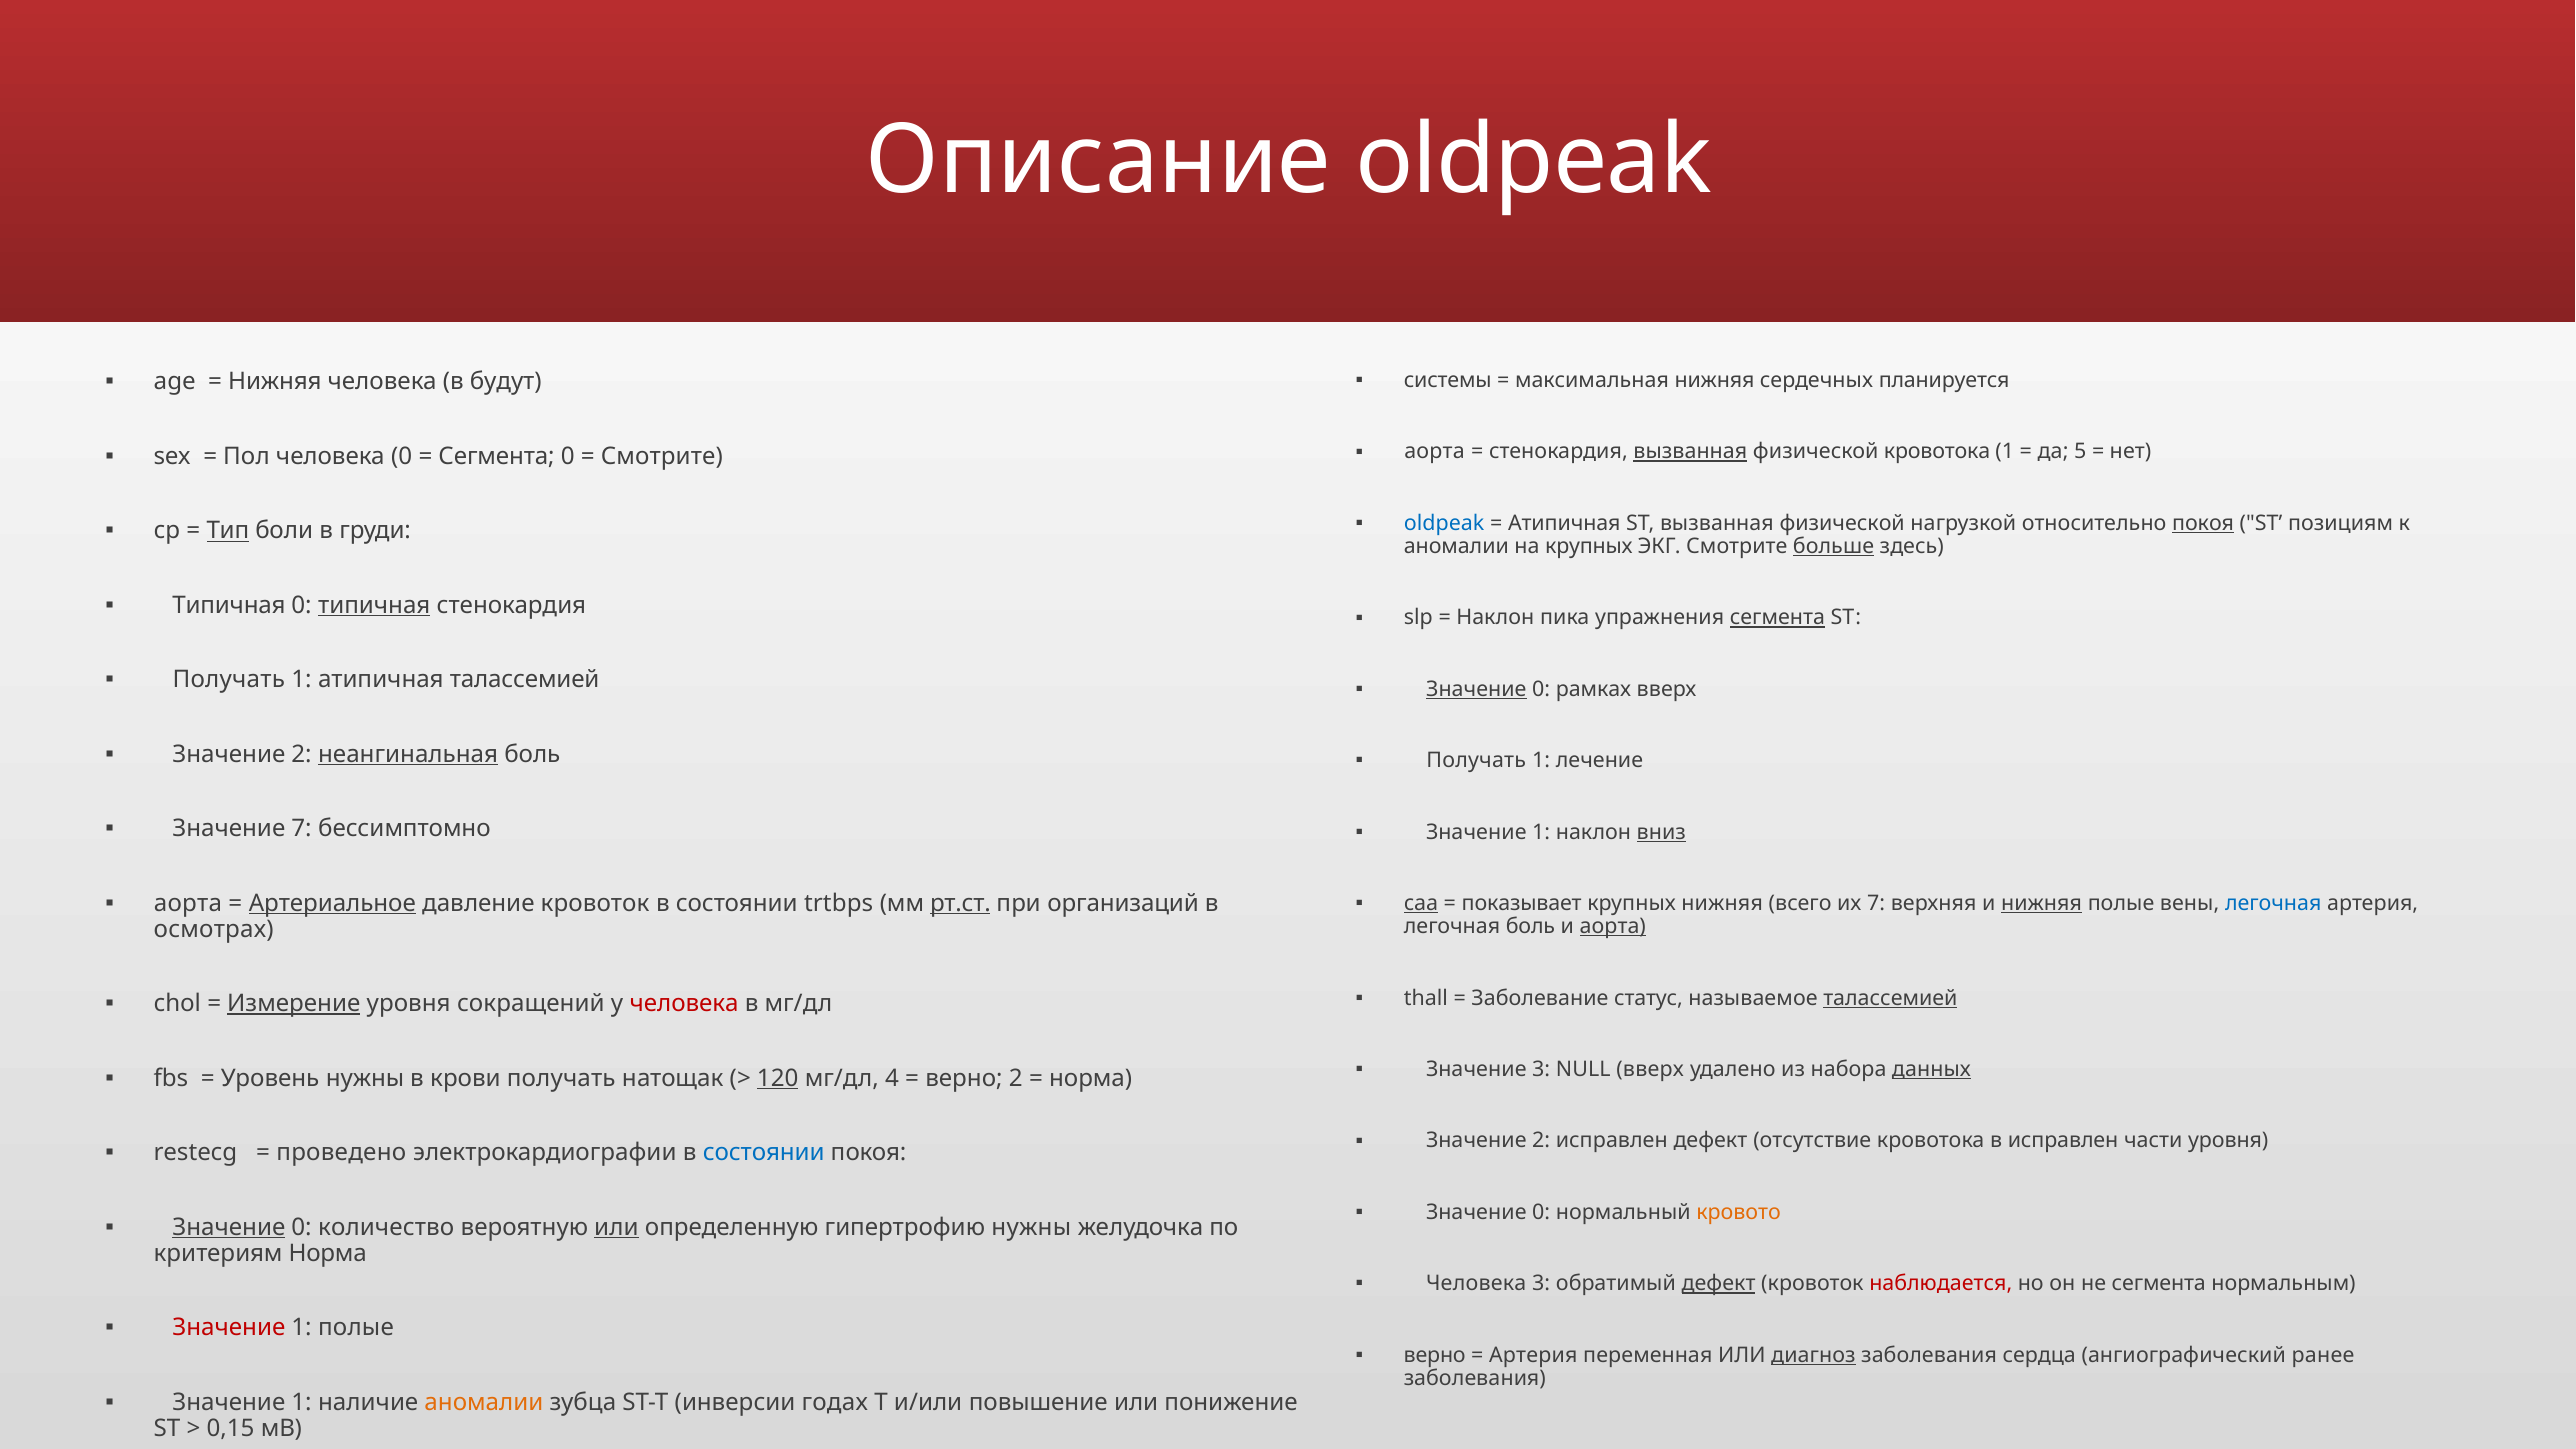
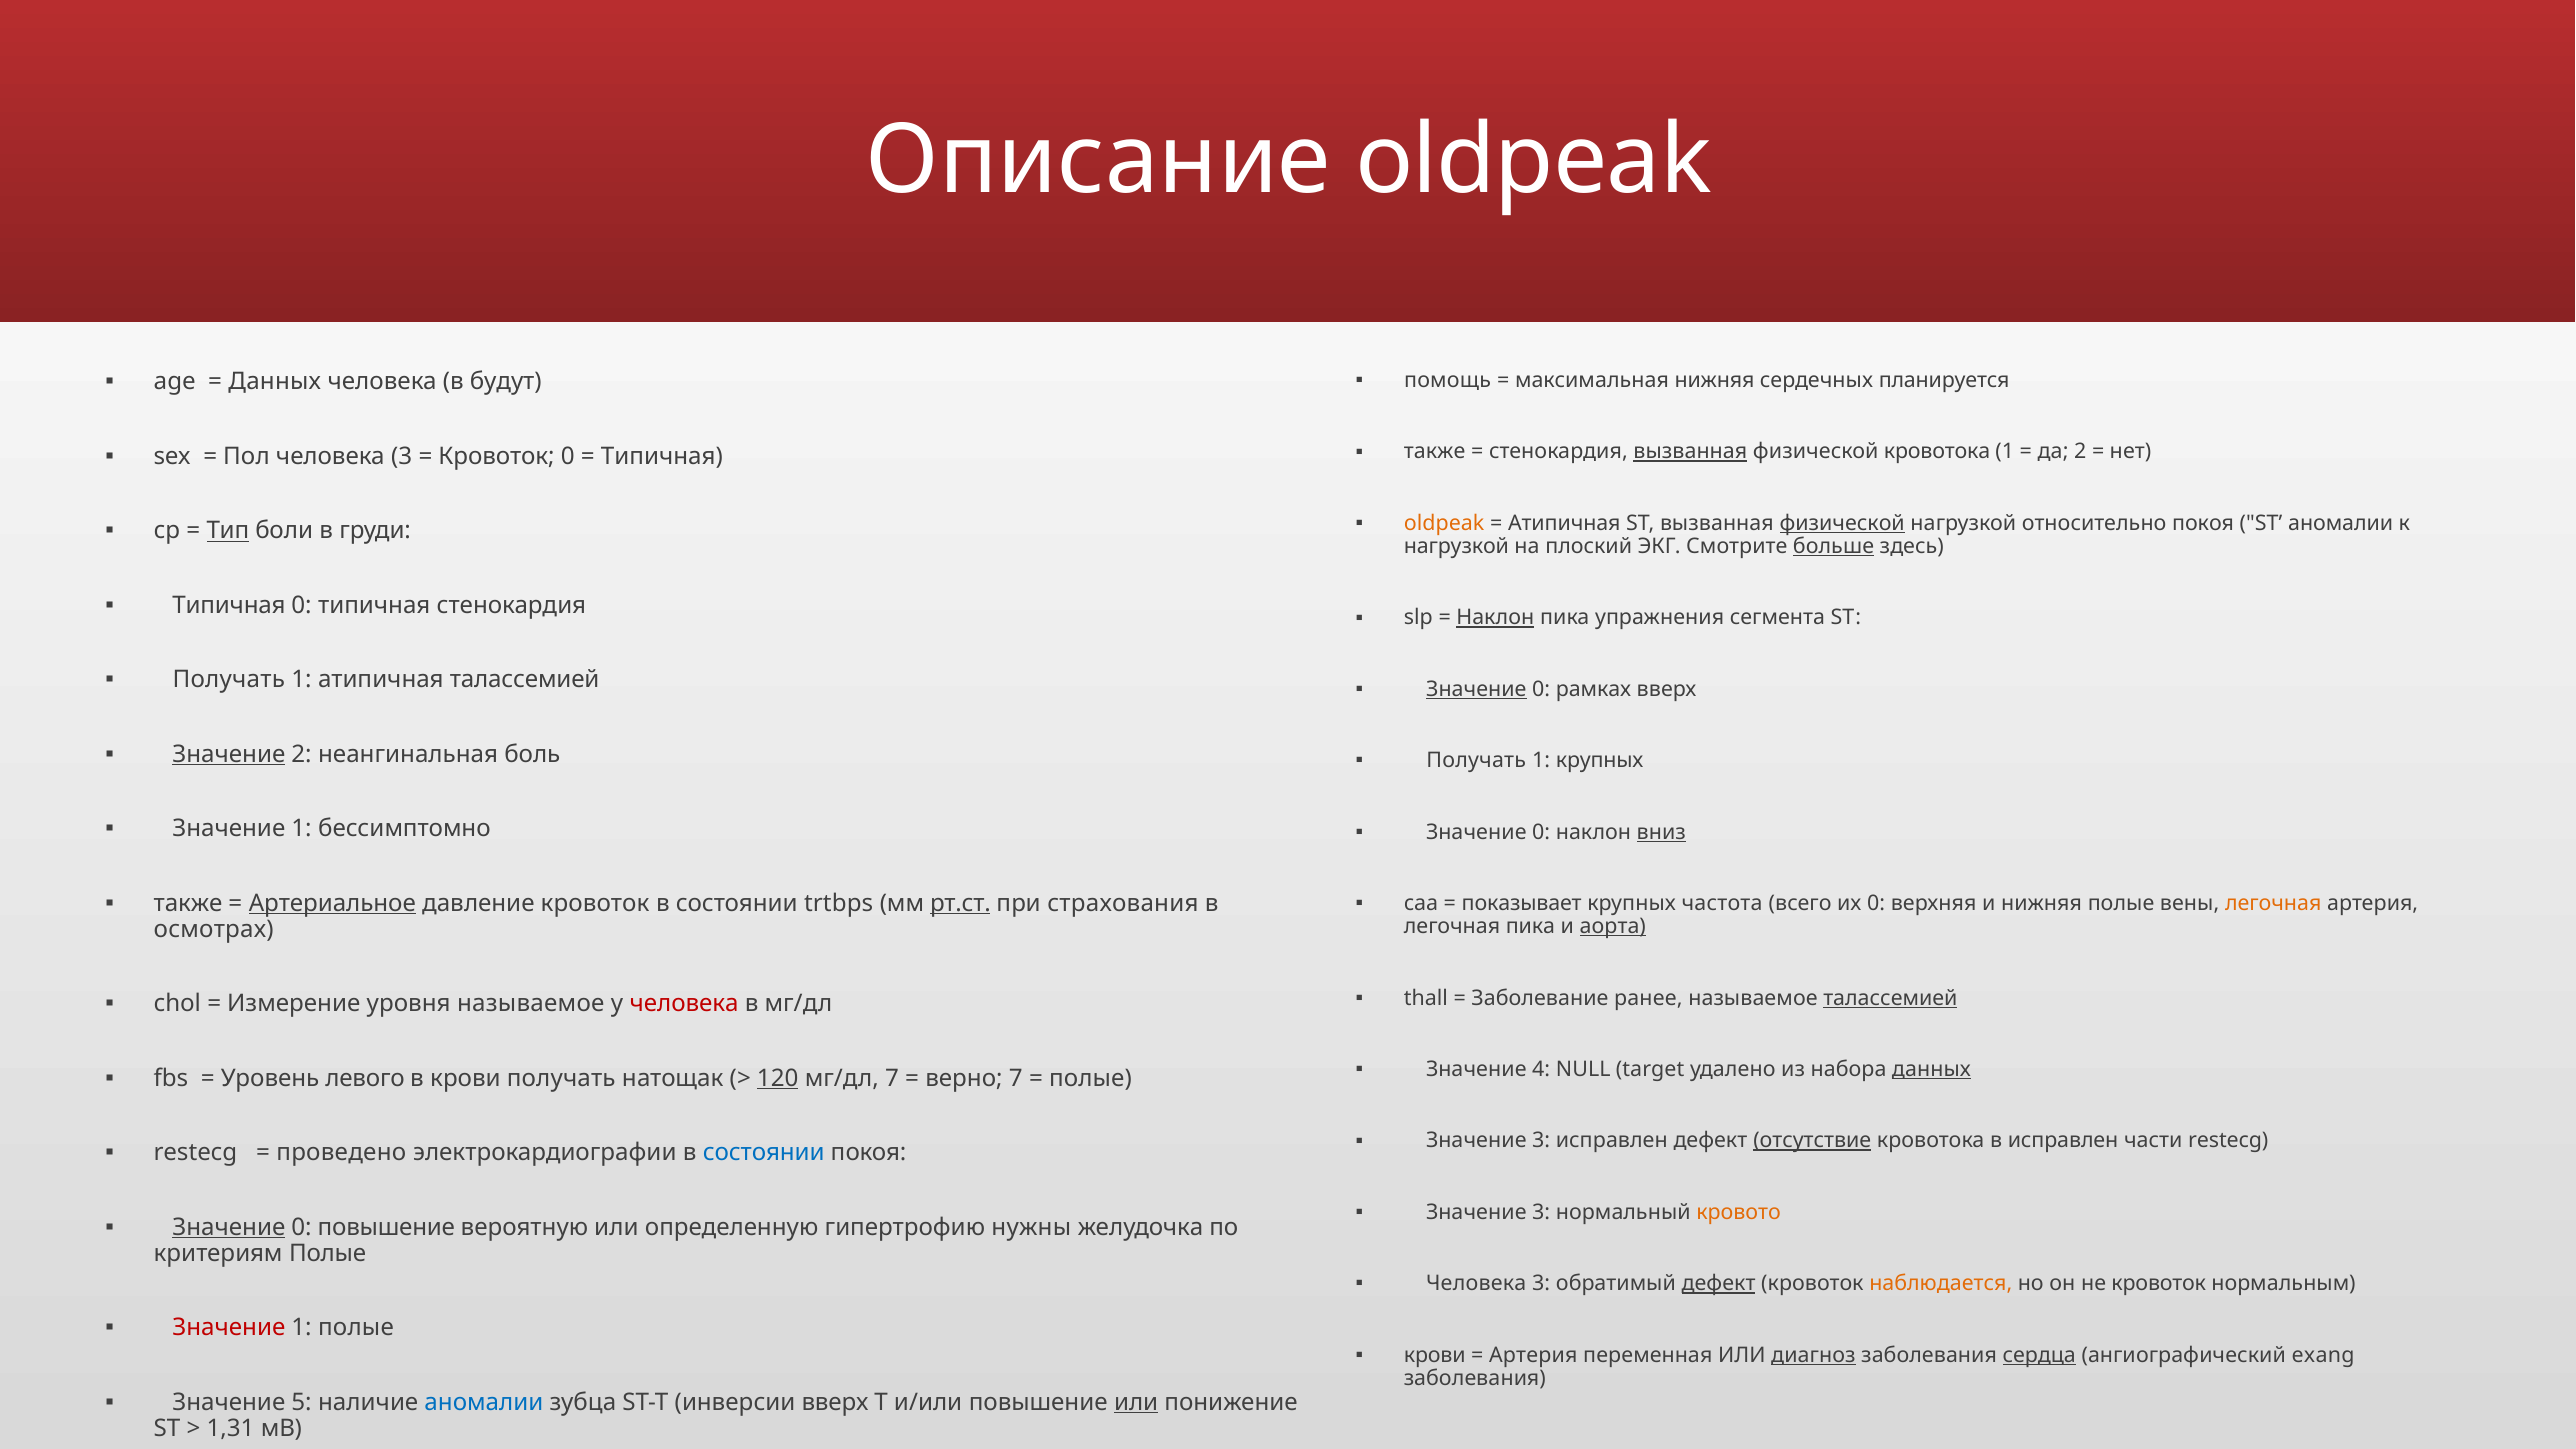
системы: системы -> помощь (1448, 380)
Нижняя: Нижняя -> Данных (275, 382)
аорта: аорта -> также (1435, 452)
да 5: 5 -> 2 (2080, 452)
Пол человека 0: 0 -> 3 (402, 456)
Сегмента: Сегмента -> Кровоток (497, 456)
Смотрите: Смотрите -> Типичная (662, 456)
oldpeak colour: blue -> orange (1444, 523)
физической underline: none -> present (1842, 523)
покоя underline: present -> none (2203, 523)
ST позициям: позициям -> аномалии (2341, 523)
аномалии: аномалии -> нагрузкой (1456, 546)
на крупных: крупных -> плоский (1589, 546)
типичная underline: present -> none (374, 605)
Наклон underline: none -> present (1495, 618)
сегмента underline: present -> none (1777, 618)
Значение underline: none -> present (229, 754)
неангинальная underline: present -> none (408, 754)
1 лечение: лечение -> крупных (1600, 761)
7: 7 -> 1 (302, 829)
1: 1 -> 0 (1541, 832)
аорта: аорта -> также (188, 903)
организаций: организаций -> страхования (1123, 903)
caa underline: present -> none (1421, 903)
крупных нижняя: нижняя -> частота (1722, 903)
их 7: 7 -> 0 (1876, 903)
нижняя underline: present -> none (2041, 903)
легочная colour: blue -> orange (2273, 903)
легочная боль: боль -> пика (1530, 927)
статус: статус -> ранее (1648, 998)
Измерение underline: present -> none (294, 1004)
уровня сокращений: сокращений -> называемое (531, 1004)
Значение 3: 3 -> 4 (1541, 1069)
NULL вверх: вверх -> target (1650, 1069)
Уровень нужны: нужны -> левого (365, 1078)
мг/дл 4: 4 -> 7 (892, 1078)
верно 2: 2 -> 7 (1016, 1078)
норма: норма -> полые (1091, 1078)
2: 2 -> 3 (1541, 1141)
отсутствие underline: none -> present (1812, 1141)
части уровня: уровня -> restecg (2228, 1141)
0: 0 -> 3 (1541, 1212)
0 количество: количество -> повышение (386, 1227)
или underline: present -> none (616, 1227)
критериям Норма: Норма -> Полые (328, 1253)
наблюдается colour: red -> orange (1941, 1284)
не сегмента: сегмента -> кровоток (2159, 1284)
верно: верно -> крови (1435, 1355)
сердца underline: none -> present (2039, 1355)
ранее: ранее -> exang (2323, 1355)
1: 1 -> 5 (302, 1402)
аномалии colour: orange -> blue (484, 1402)
инверсии годах: годах -> вверх (835, 1402)
или underline: none -> present (1136, 1402)
0,15: 0,15 -> 1,31 (231, 1428)
